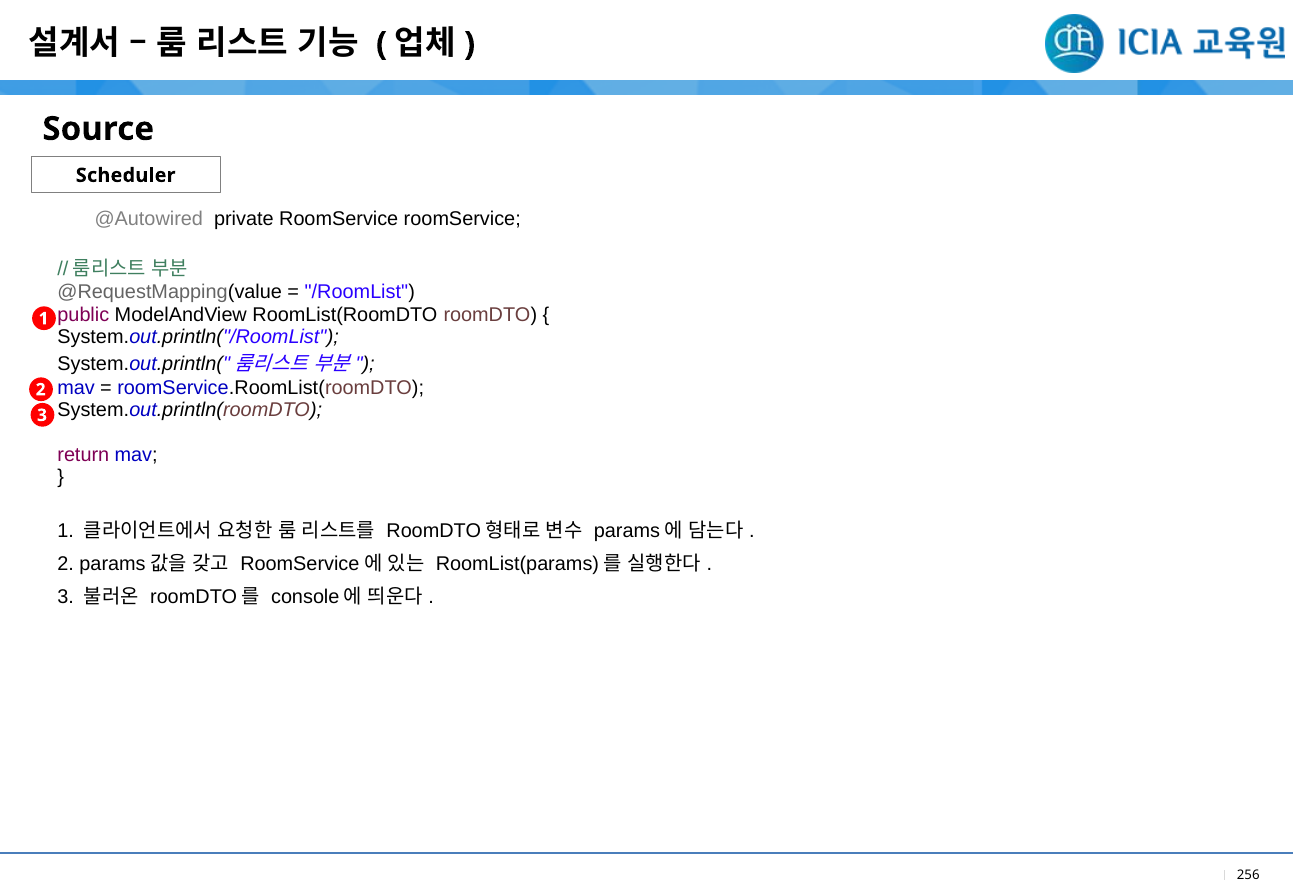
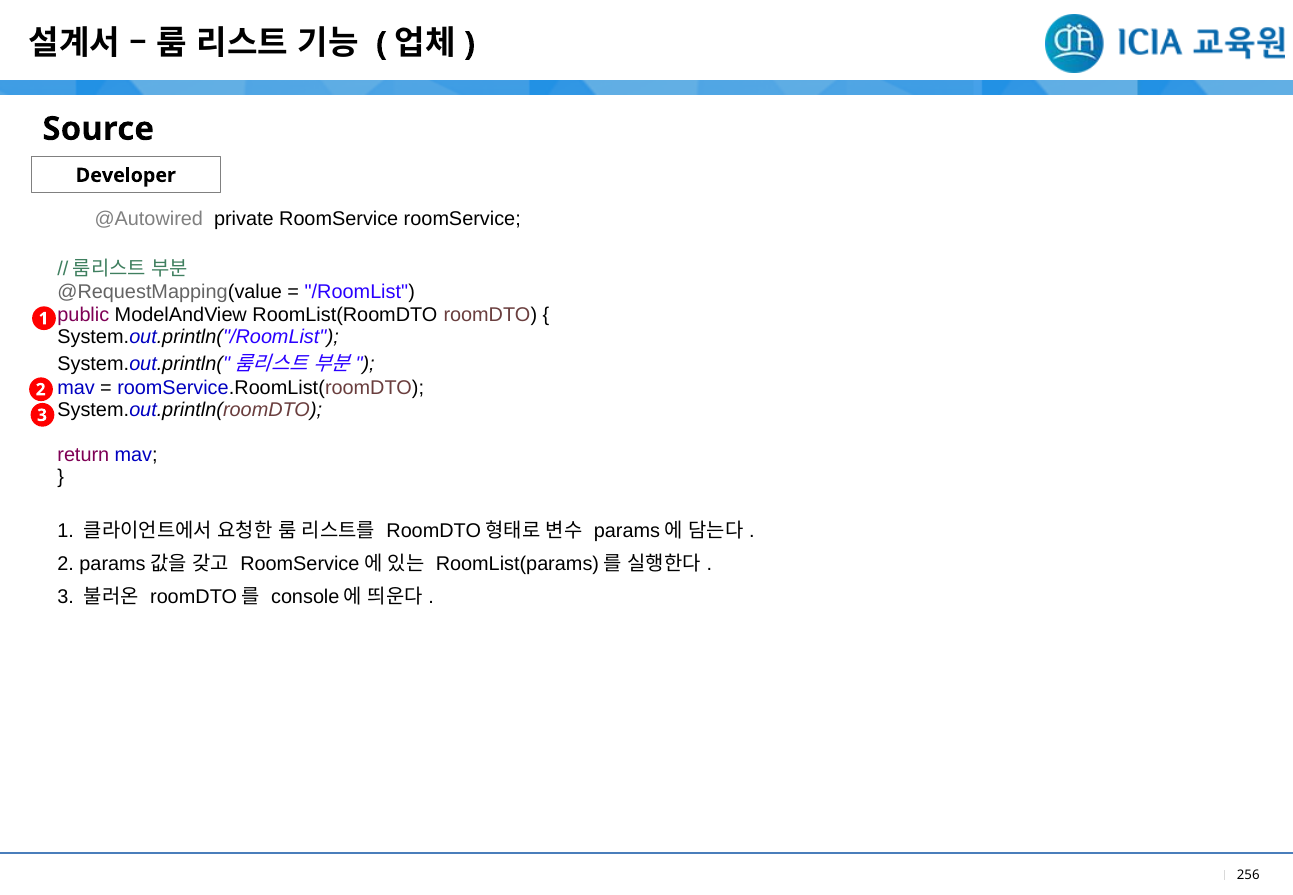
Scheduler: Scheduler -> Developer (126, 175)
